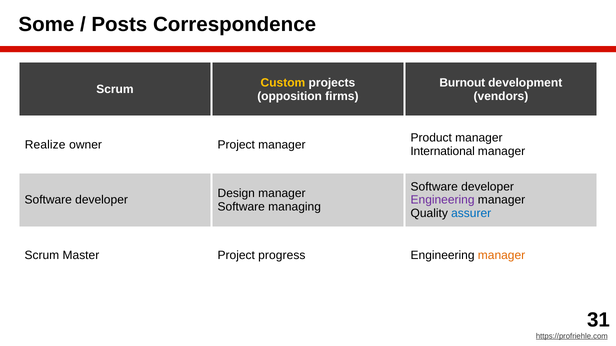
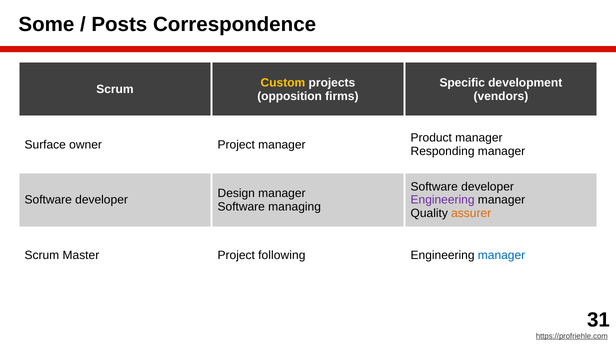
Burnout: Burnout -> Specific (462, 83)
Realize: Realize -> Surface (45, 145)
International: International -> Responding (443, 152)
assurer colour: blue -> orange (471, 214)
progress: progress -> following (282, 256)
manager colour: orange -> blue (502, 256)
